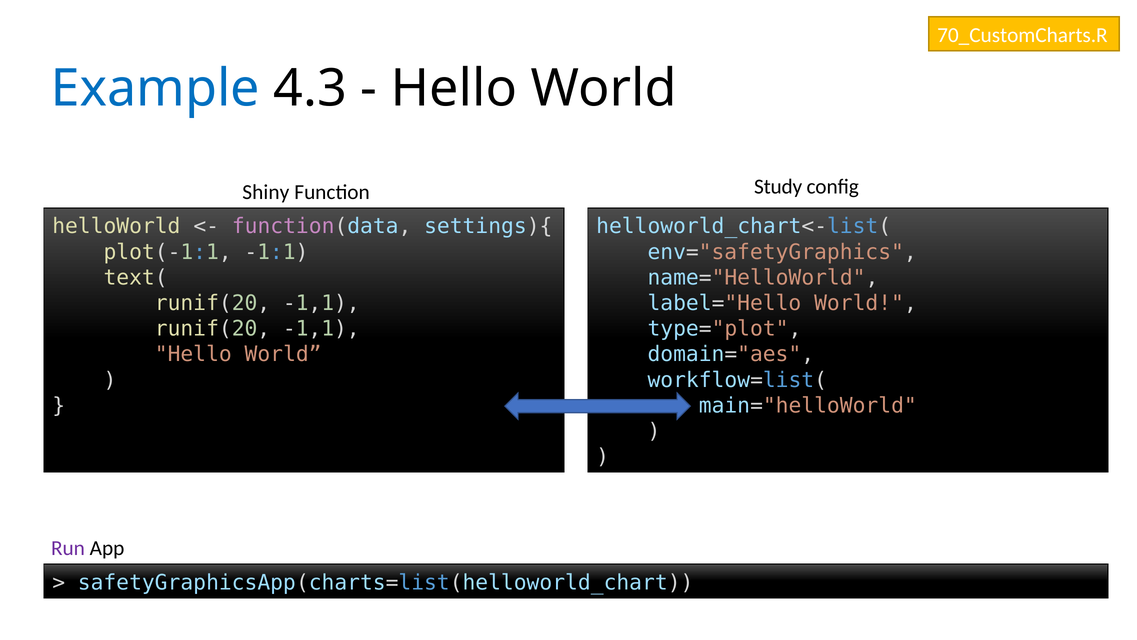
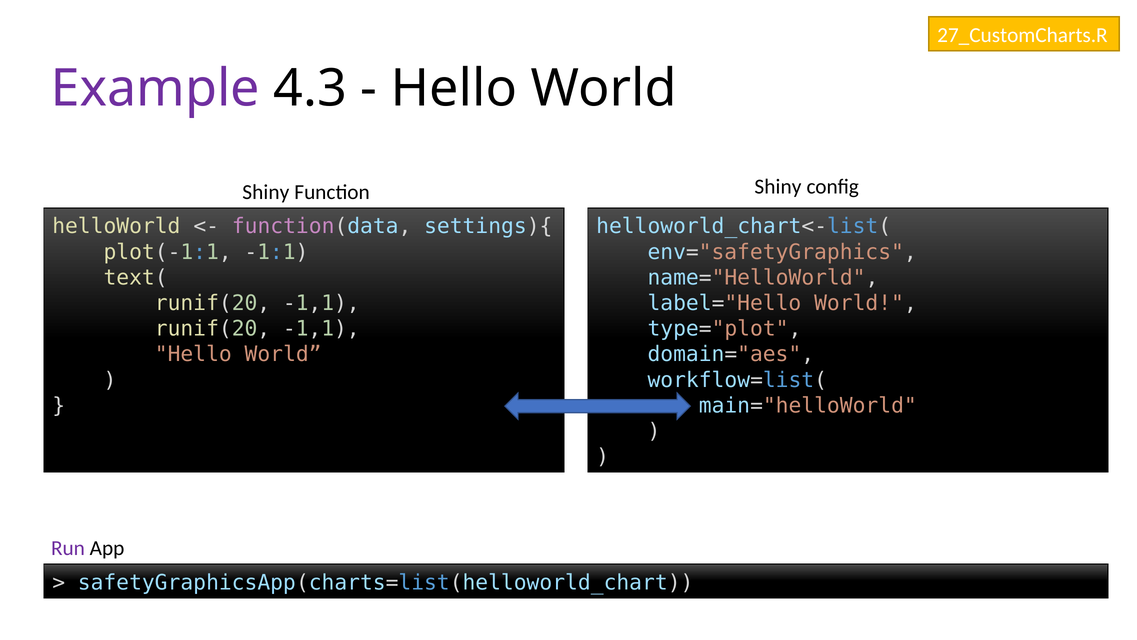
70_CustomCharts.R: 70_CustomCharts.R -> 27_CustomCharts.R (1022, 35)
Example colour: blue -> purple (155, 89)
Function Study: Study -> Shiny (778, 186)
